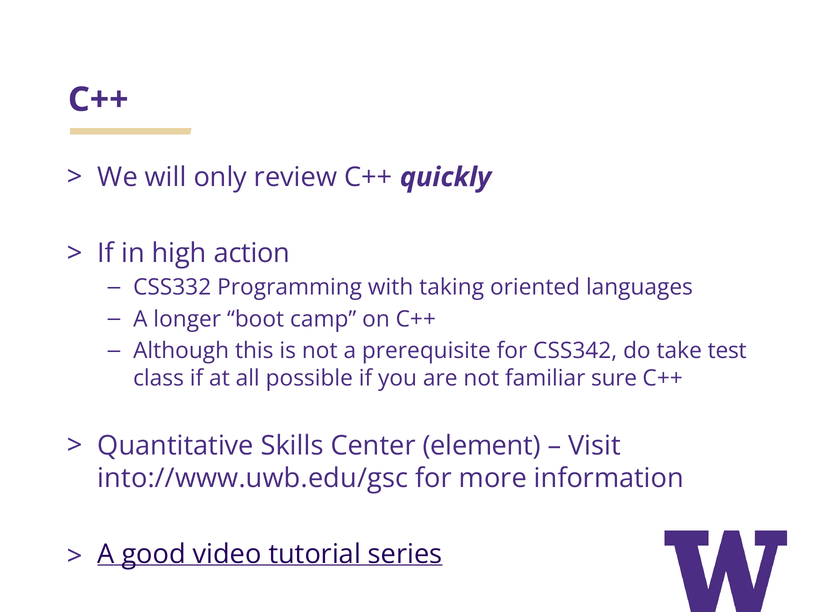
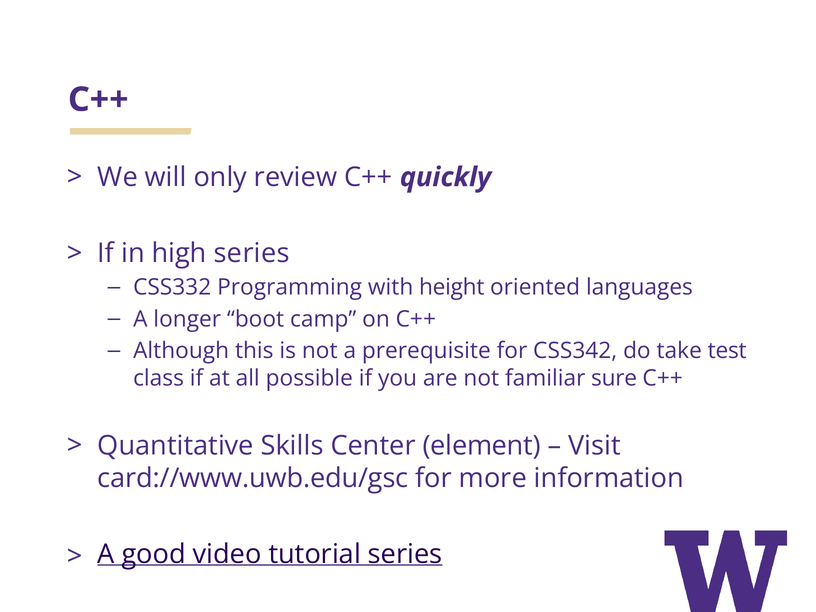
high action: action -> series (252, 253)
taking: taking -> height (452, 287)
into://www.uwb.edu/gsc: into://www.uwb.edu/gsc -> card://www.uwb.edu/gsc (253, 478)
